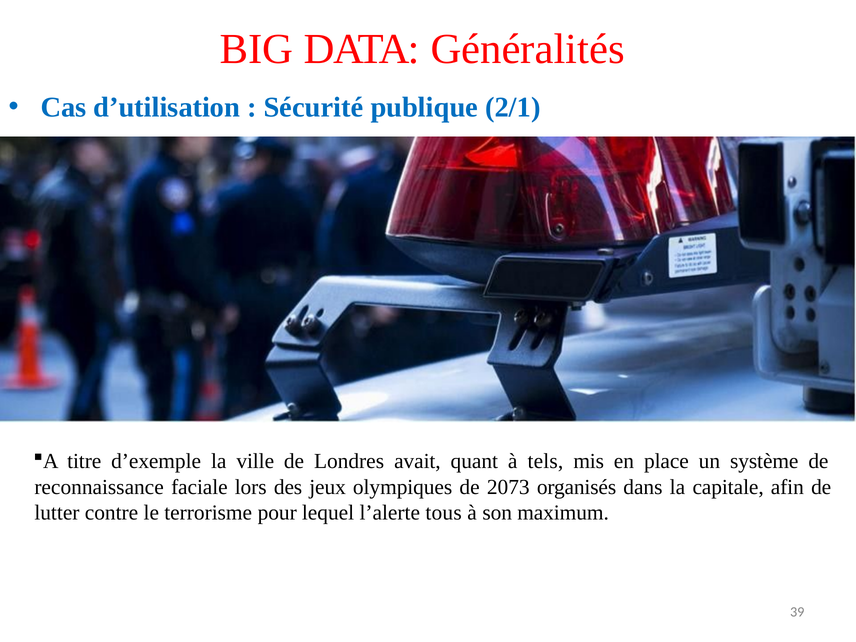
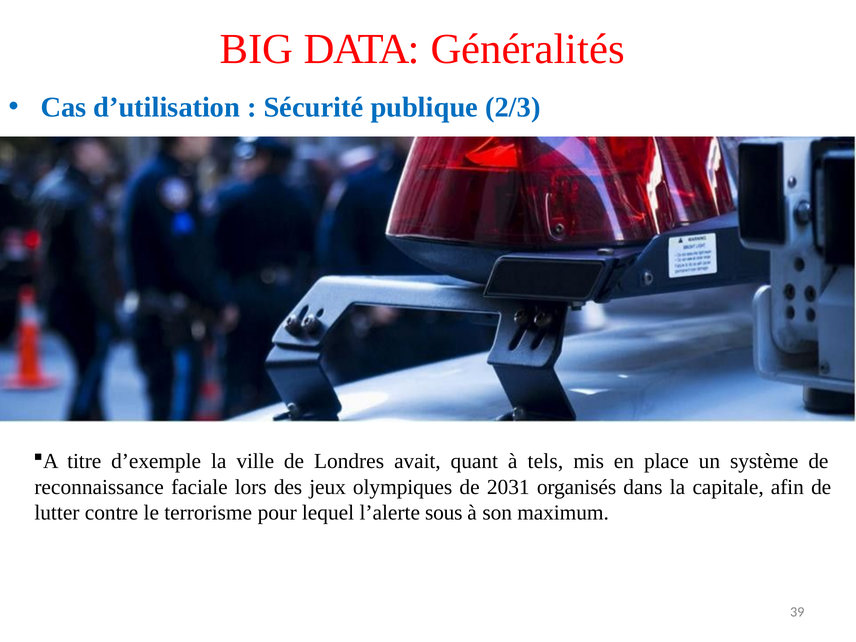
2/1: 2/1 -> 2/3 (513, 107)
2073: 2073 -> 2031 (508, 487)
tous: tous -> sous (444, 513)
